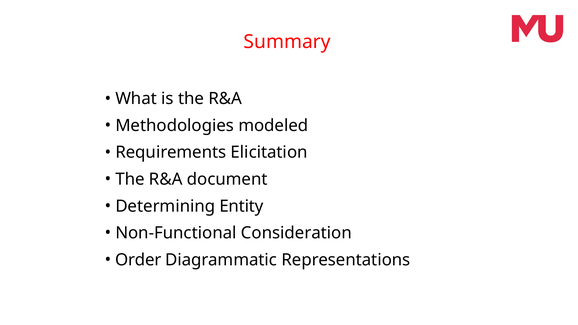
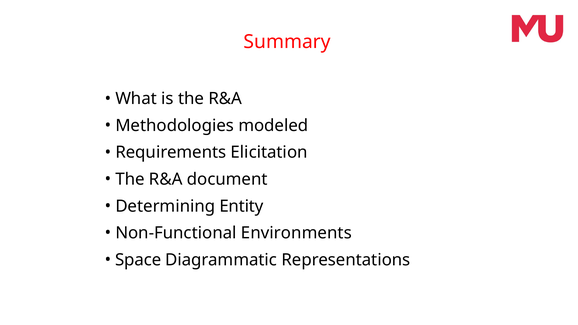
Consideration: Consideration -> Environments (296, 233)
Order: Order -> Space (138, 260)
